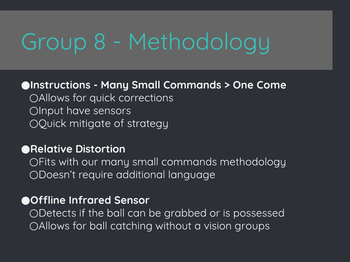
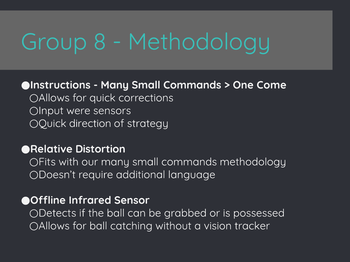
have: have -> were (78, 111)
mitigate: mitigate -> direction (90, 124)
groups: groups -> tracker (252, 226)
